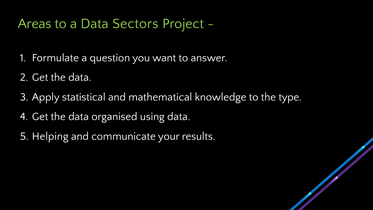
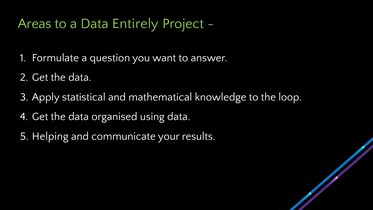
Sectors: Sectors -> Entirely (135, 23)
type: type -> loop (290, 97)
